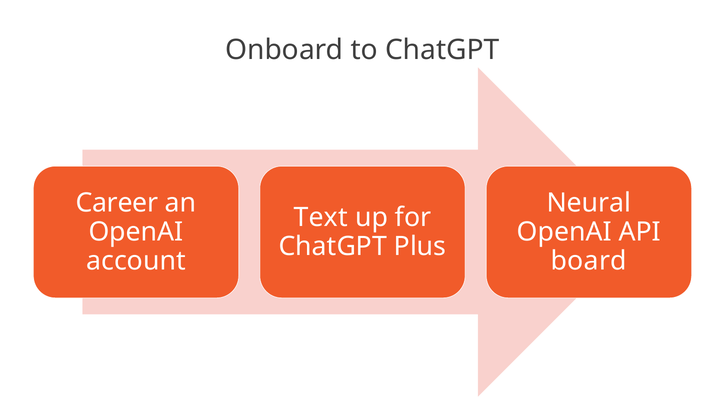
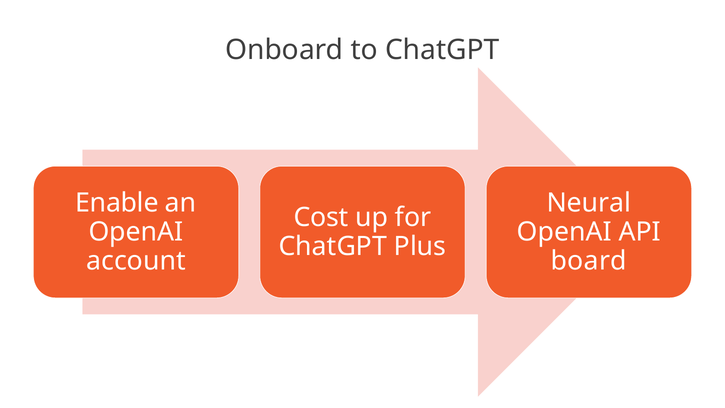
Career: Career -> Enable (117, 203)
Text: Text -> Cost (321, 217)
